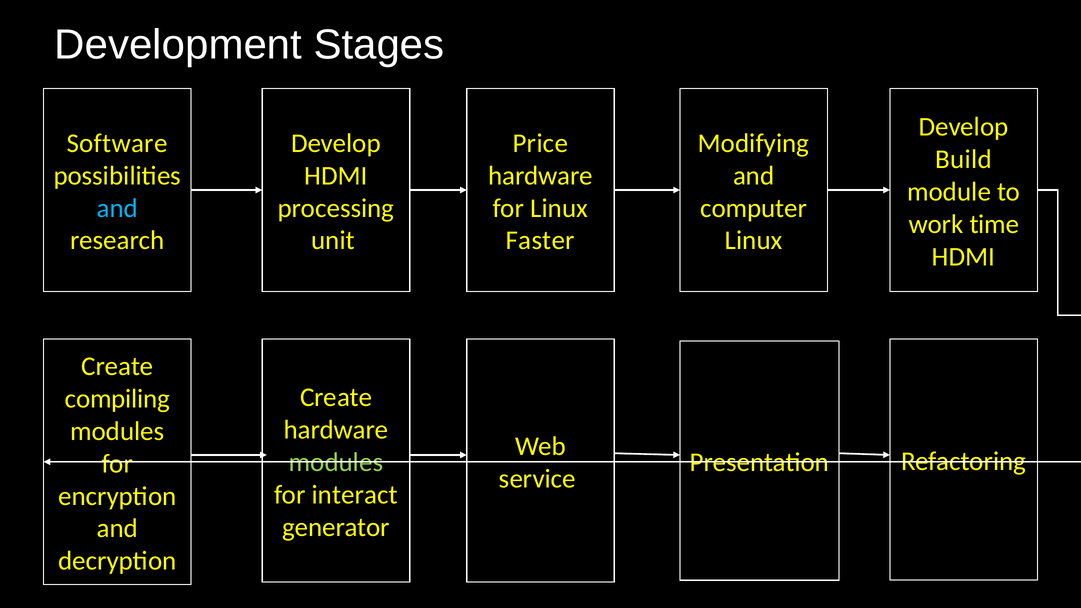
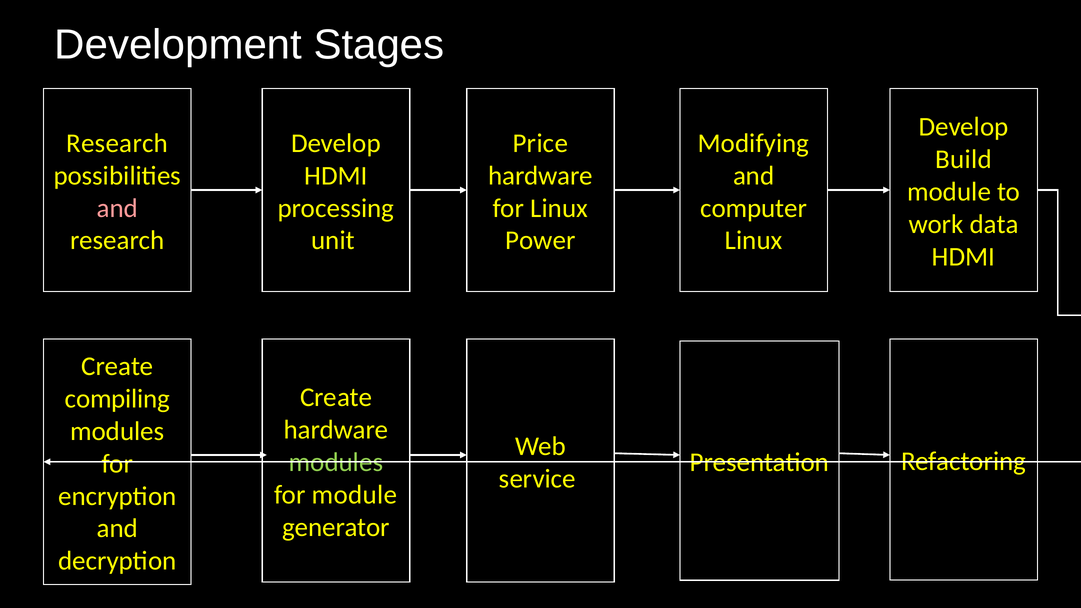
Software: Software -> Research (117, 143)
and colour: light blue -> pink (117, 208)
time: time -> data (994, 224)
Faster: Faster -> Power (540, 241)
for interact: interact -> module (355, 495)
